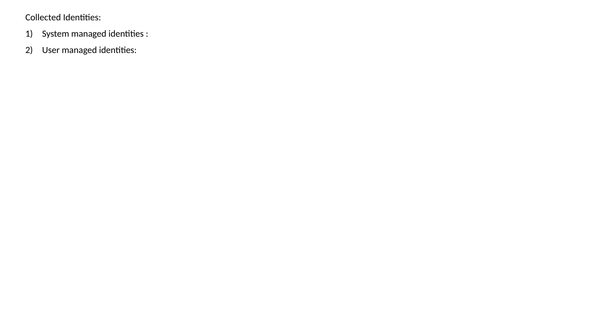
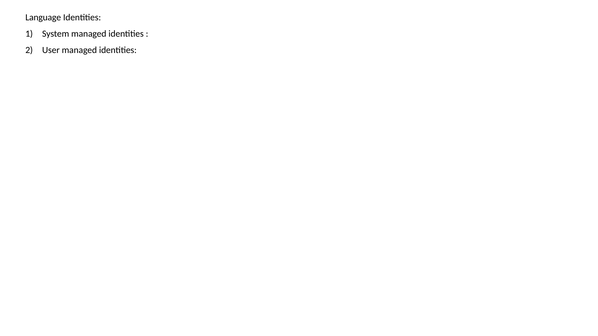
Collected: Collected -> Language (43, 17)
